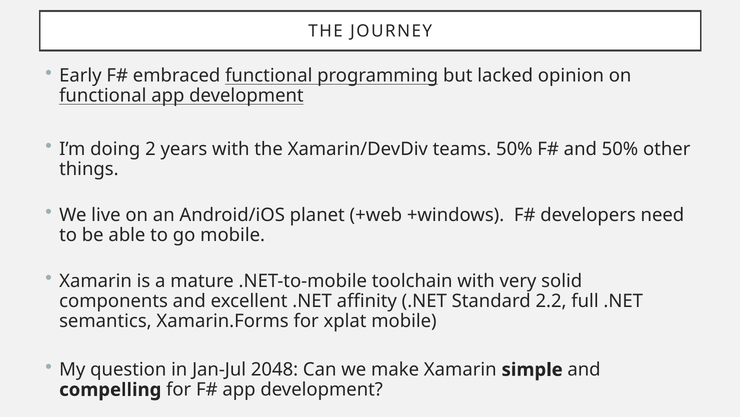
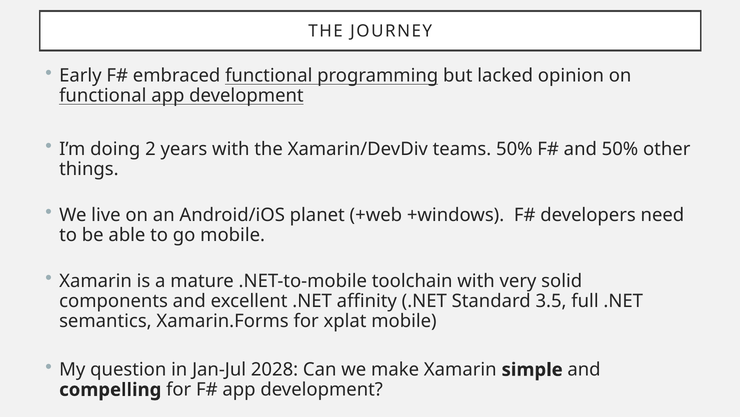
2.2: 2.2 -> 3.5 (551, 300)
2048: 2048 -> 2028 (275, 369)
